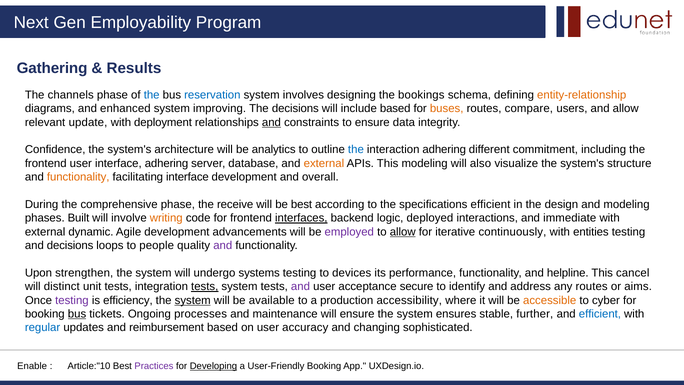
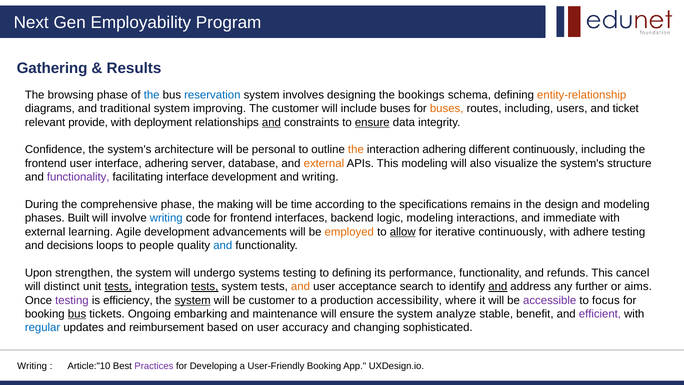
channels: channels -> browsing (71, 95)
enhanced: enhanced -> traditional (125, 109)
The decisions: decisions -> customer (295, 109)
include based: based -> buses (395, 109)
routes compare: compare -> including (529, 109)
and allow: allow -> ticket (626, 109)
update: update -> provide (88, 122)
ensure underline: none -> present (372, 122)
analytics: analytics -> personal (274, 150)
the colour: blue -> orange (356, 150)
different commitment: commitment -> continuously (545, 150)
functionality colour: orange -> purple (78, 177)
and overall: overall -> writing (320, 177)
receive: receive -> making (235, 204)
be best: best -> time (302, 204)
specifications efficient: efficient -> remains (491, 204)
writing colour: orange -> blue (166, 218)
interfaces underline: present -> none (301, 218)
logic deployed: deployed -> modeling (430, 218)
dynamic: dynamic -> learning (91, 232)
employed colour: purple -> orange (349, 232)
entities: entities -> adhere (591, 232)
and colour: purple -> blue (223, 245)
to devices: devices -> defining (352, 273)
helpline: helpline -> refunds (568, 273)
tests underline: none -> present (118, 286)
and colour: purple -> orange (300, 286)
secure: secure -> search (417, 286)
and underline: none -> present (498, 286)
any routes: routes -> further (592, 286)
be available: available -> customer (272, 300)
accessible colour: orange -> purple (550, 300)
cyber: cyber -> focus (606, 300)
processes: processes -> embarking (201, 314)
ensures: ensures -> analyze (456, 314)
further: further -> benefit (535, 314)
efficient colour: blue -> purple (600, 314)
Enable: Enable -> Writing (32, 366)
Developing underline: present -> none (213, 366)
